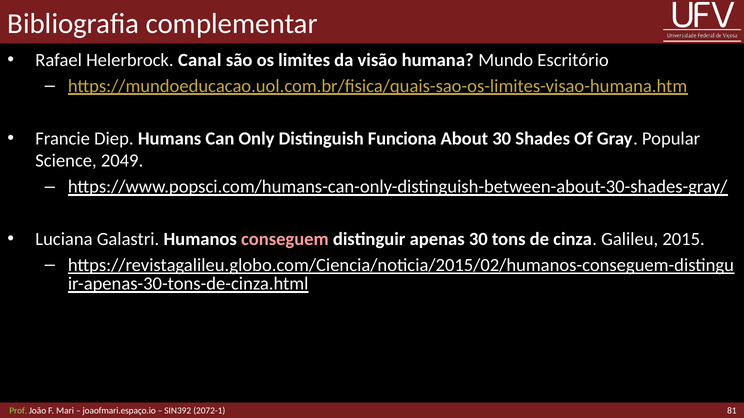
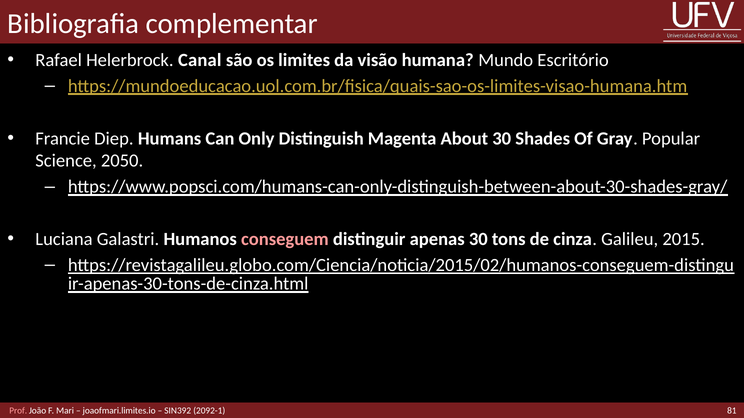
Funciona: Funciona -> Magenta (402, 139)
2049: 2049 -> 2050 (122, 161)
Prof colour: light green -> pink (18, 411)
joaofmari.espaço.io: joaofmari.espaço.io -> joaofmari.limites.io (119, 411)
2072-1: 2072-1 -> 2092-1 (209, 411)
